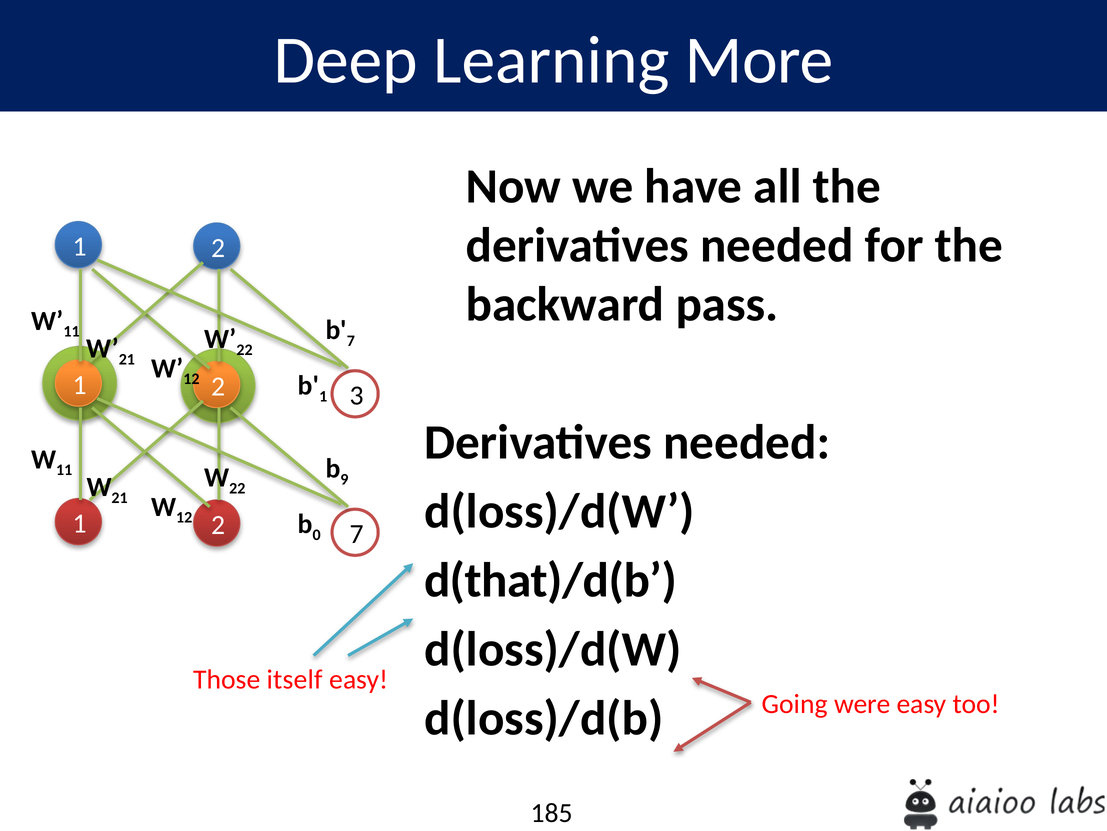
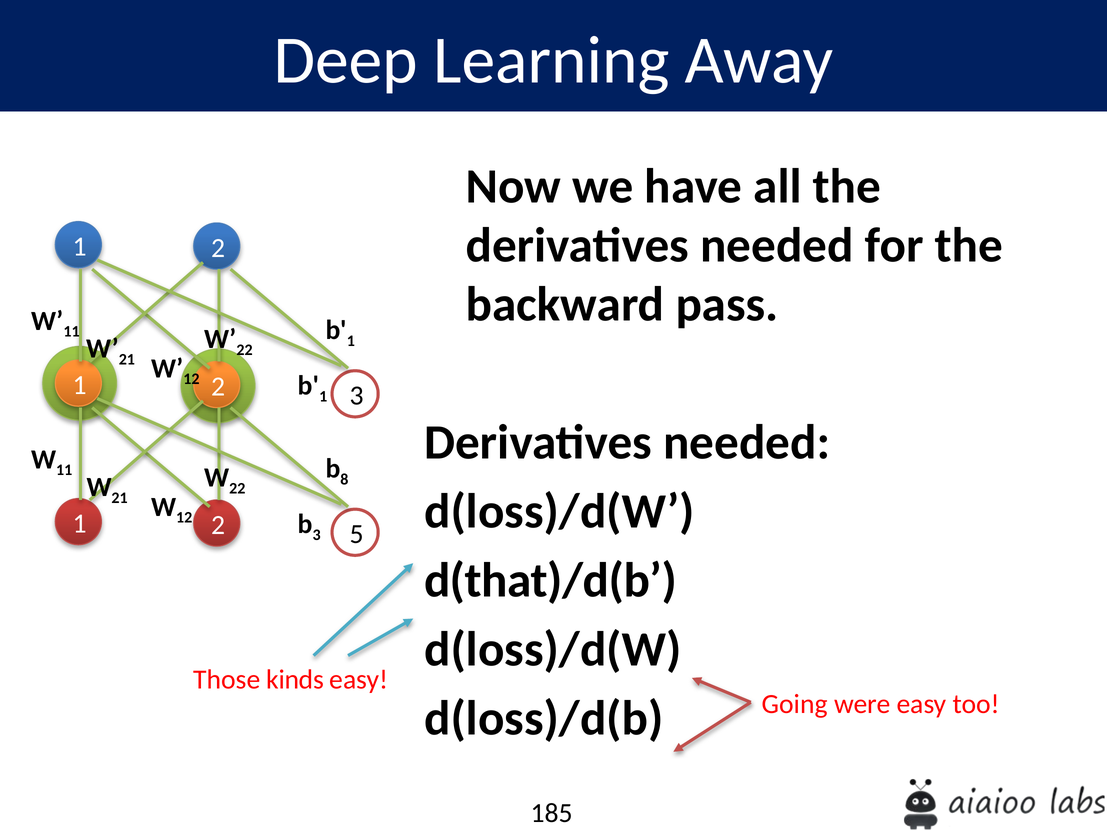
More: More -> Away (759, 60)
7: 7 -> 1 (351, 341)
9: 9 -> 8 (344, 479)
0: 0 -> 3 (317, 534)
2 7: 7 -> 5 (357, 534)
itself: itself -> kinds (295, 679)
